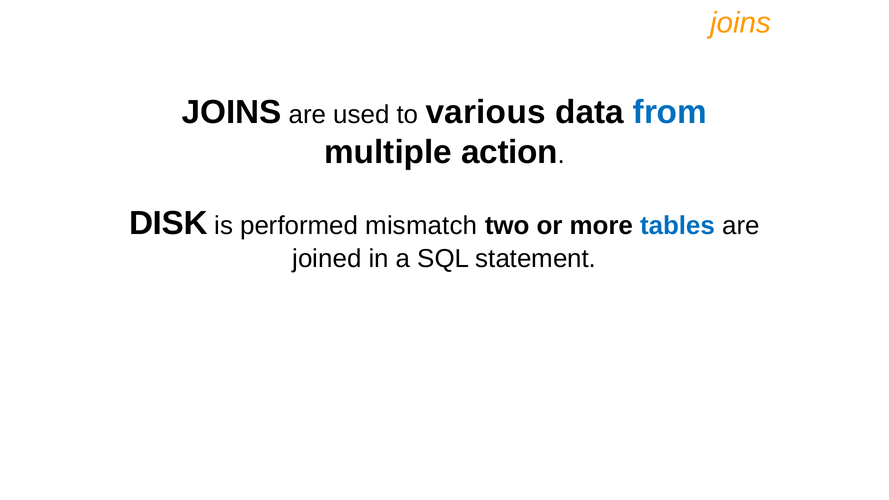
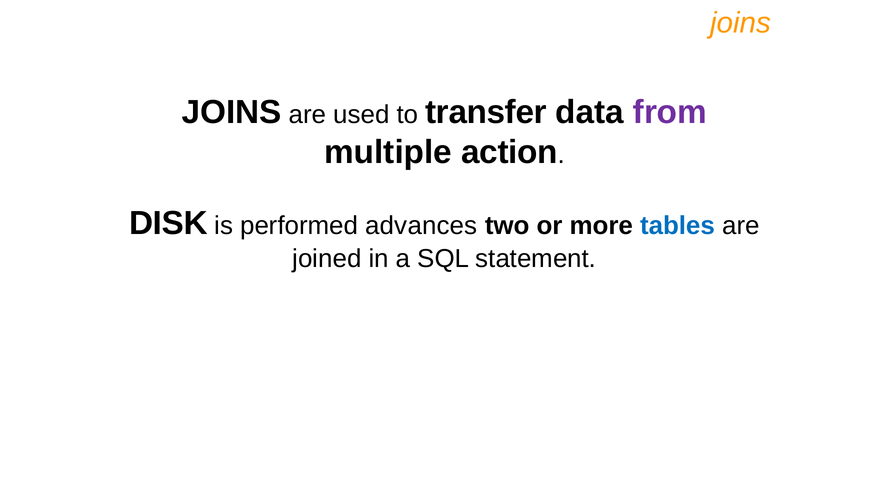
various: various -> transfer (486, 112)
from colour: blue -> purple (670, 112)
mismatch: mismatch -> advances (421, 226)
